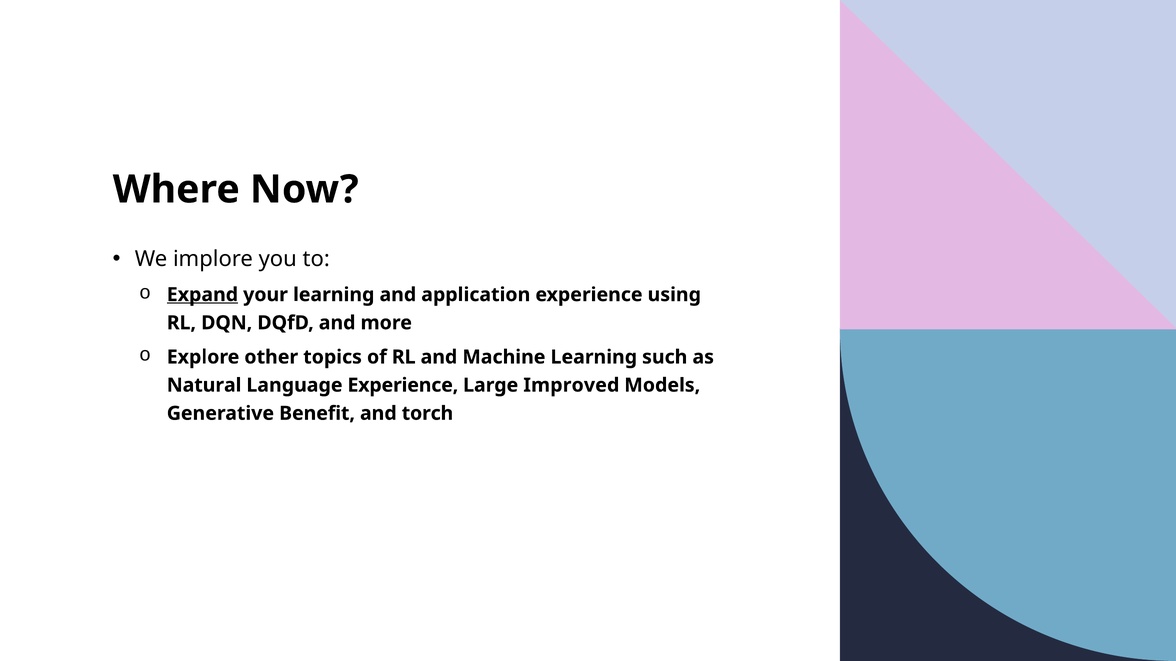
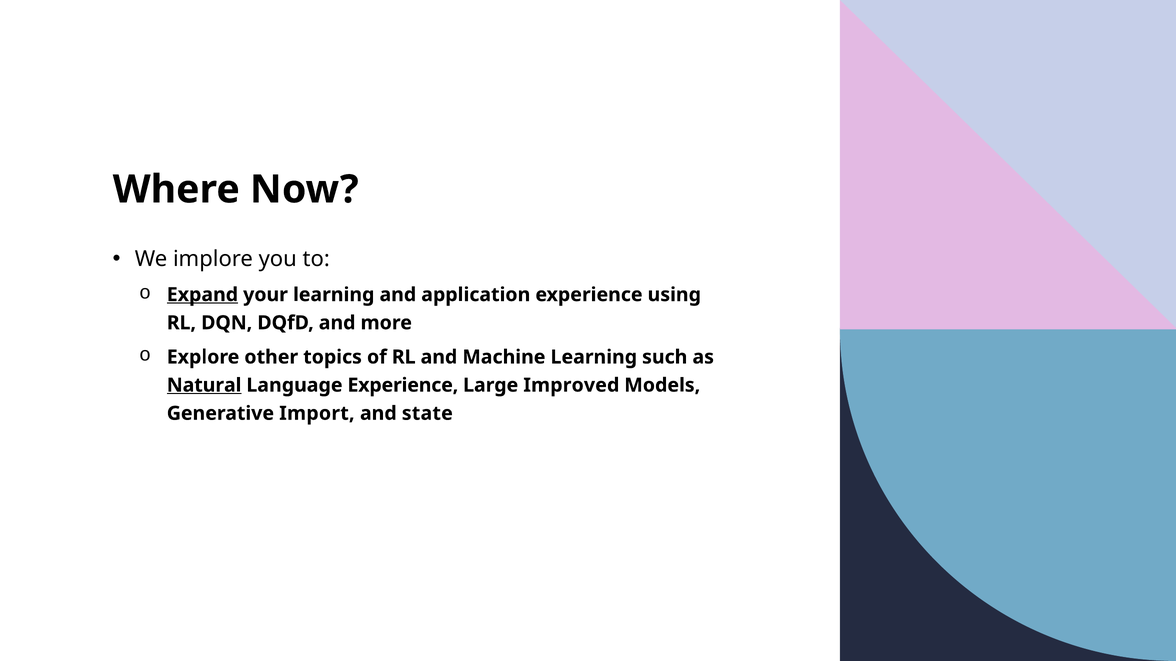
Natural underline: none -> present (204, 386)
Benefit: Benefit -> Import (317, 414)
torch: torch -> state (427, 414)
